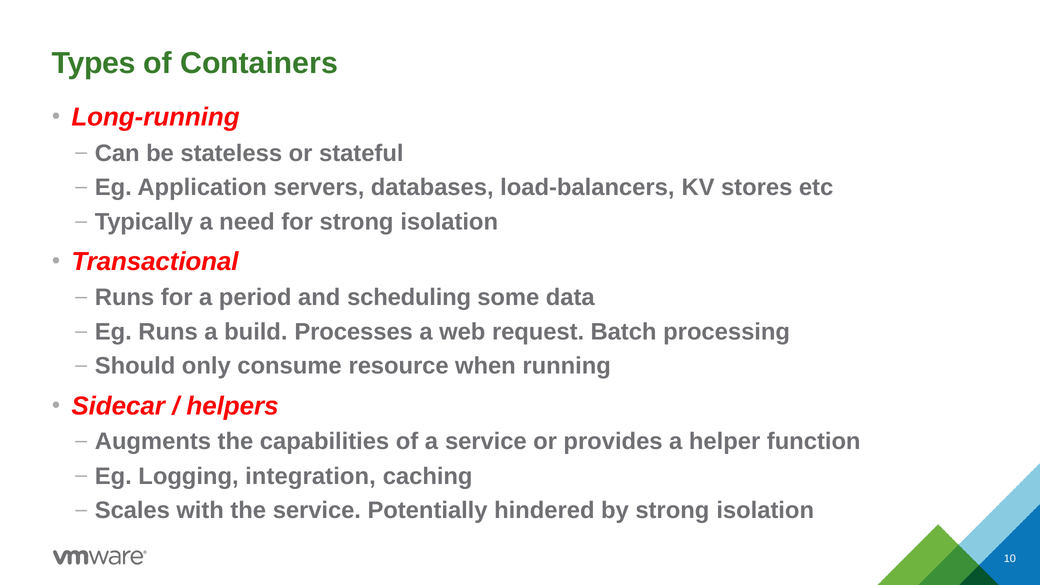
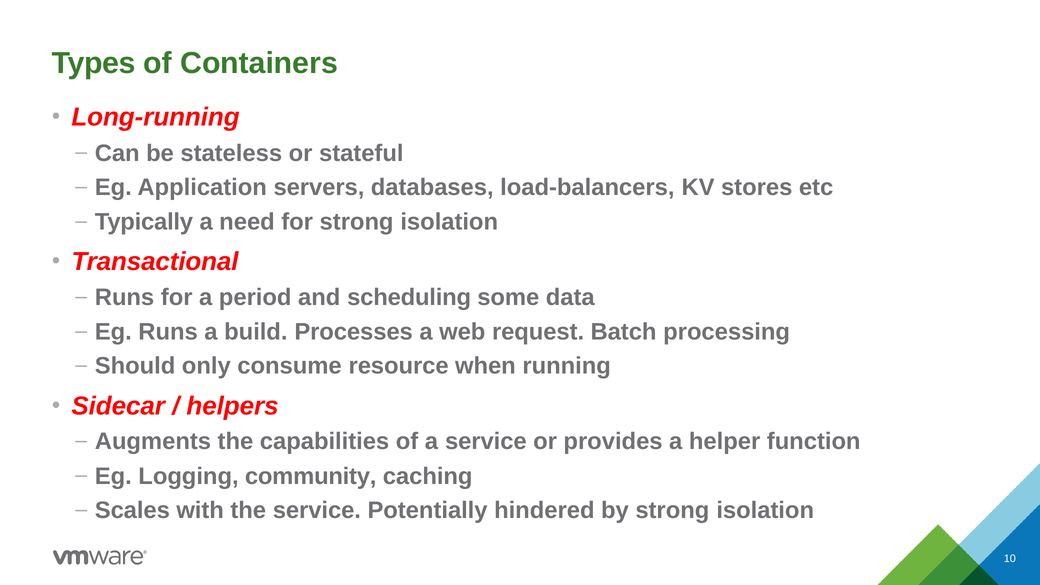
integration: integration -> community (311, 476)
